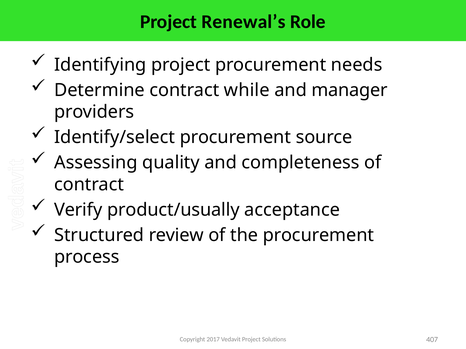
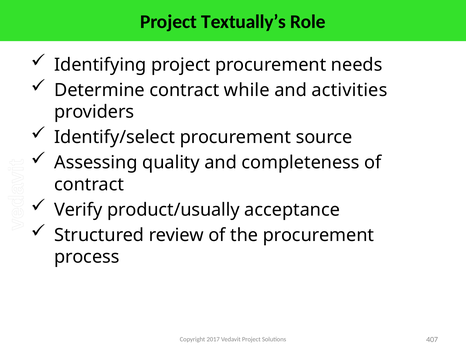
Renewal’s: Renewal’s -> Textually’s (244, 22)
manager: manager -> activities (349, 90)
